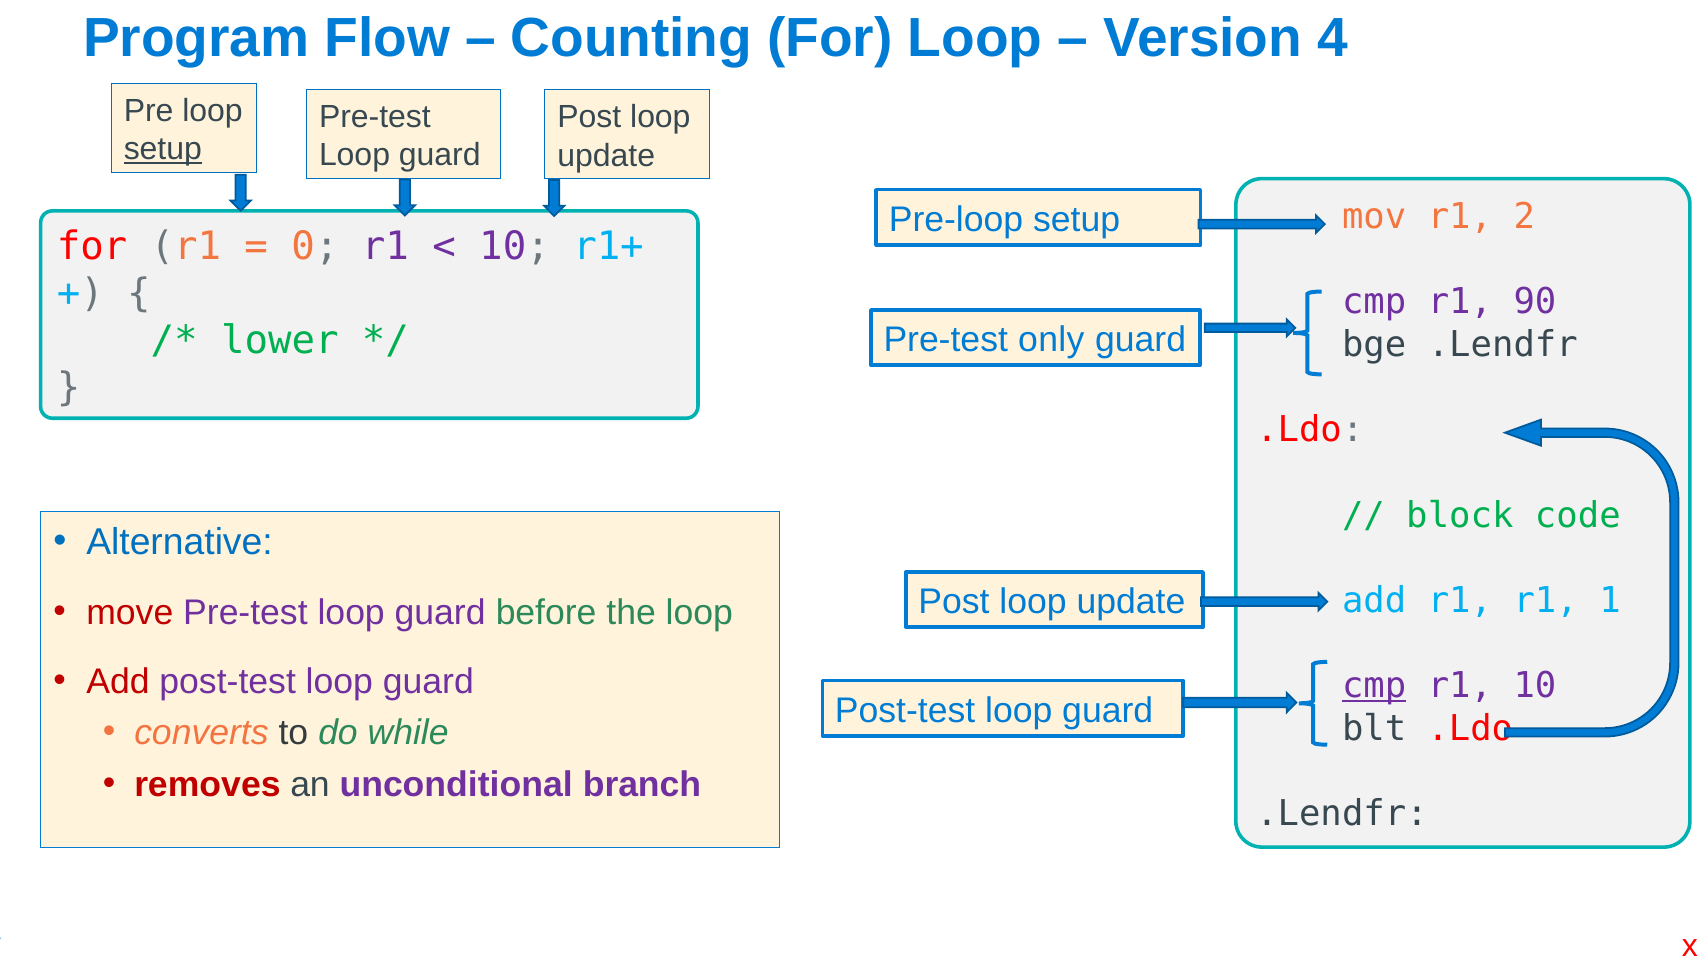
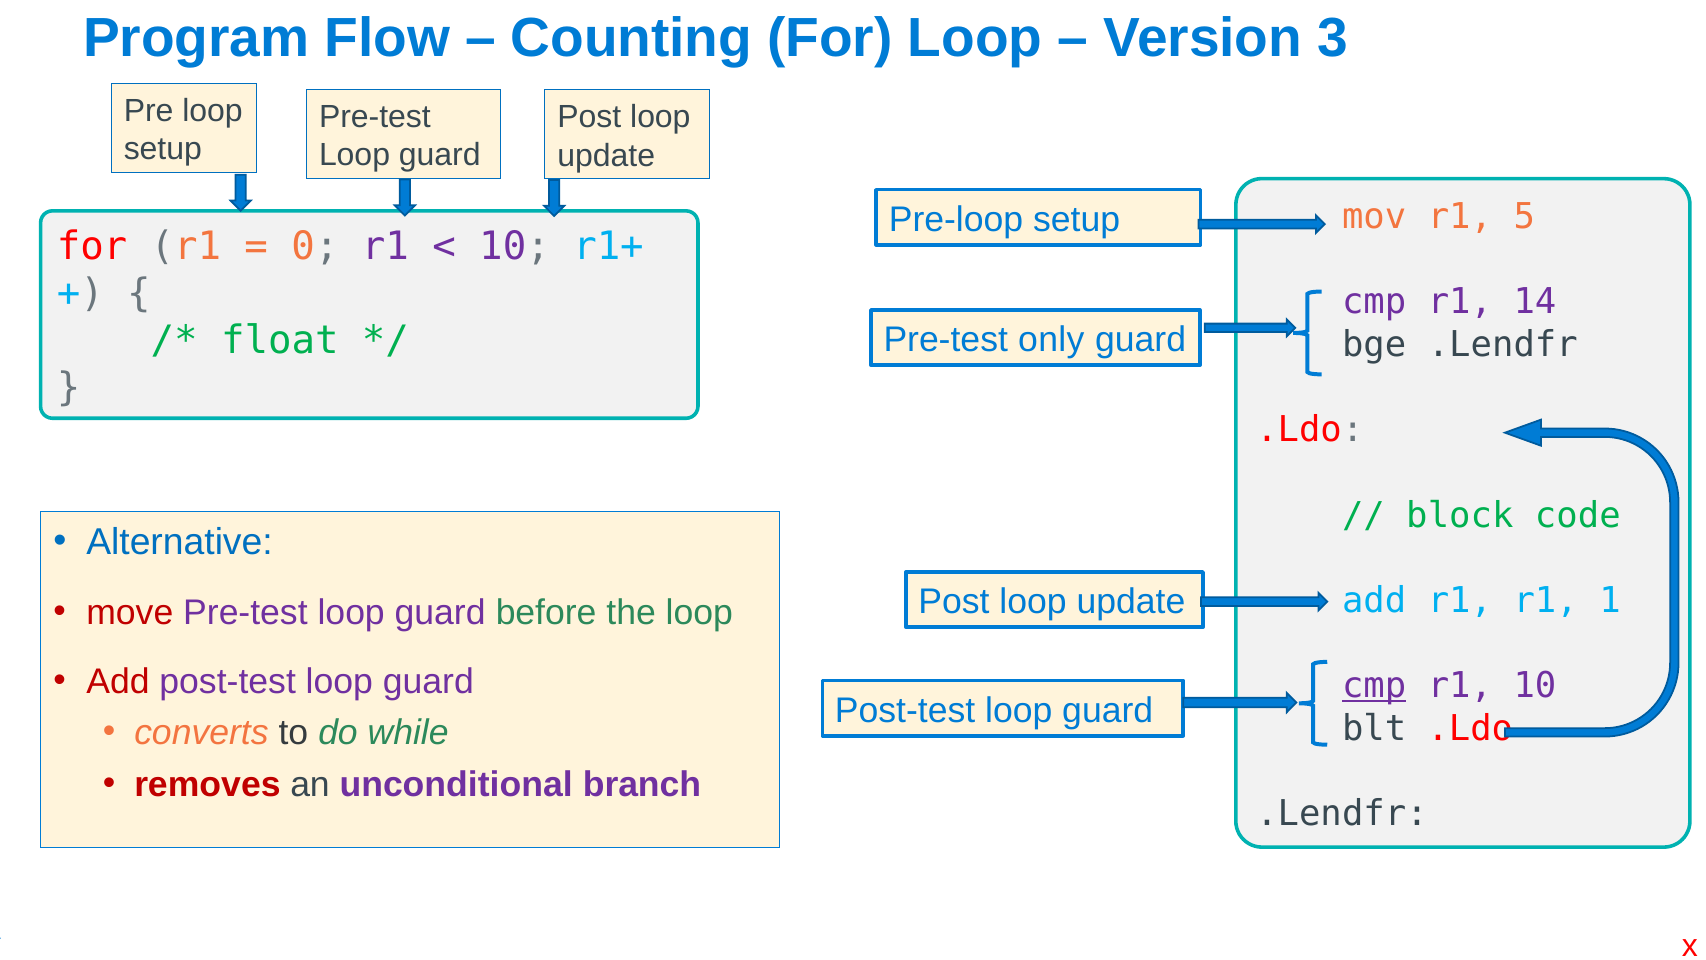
Version 4: 4 -> 3 (1333, 38)
setup underline: present -> none (163, 149)
2: 2 -> 5 (1524, 216)
90: 90 -> 14 (1535, 302)
lower: lower -> float (280, 341)
